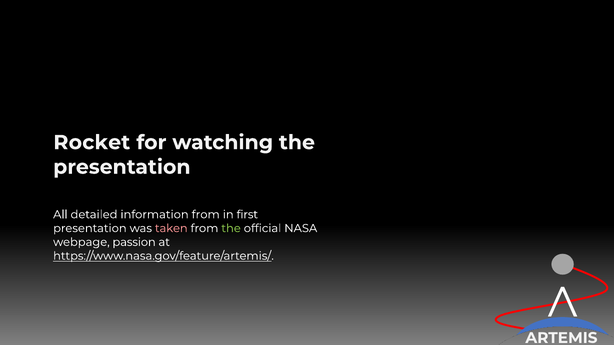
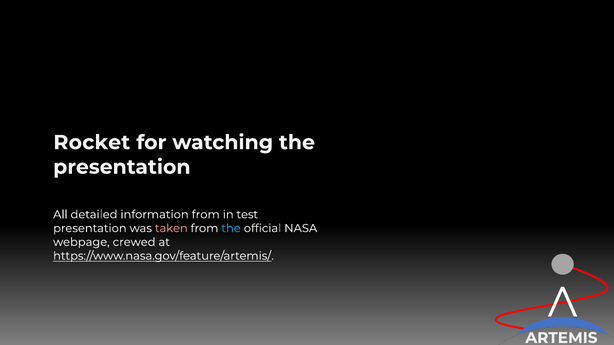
first: first -> test (247, 215)
the colour: light green -> light blue (231, 229)
passion: passion -> crewed (134, 242)
